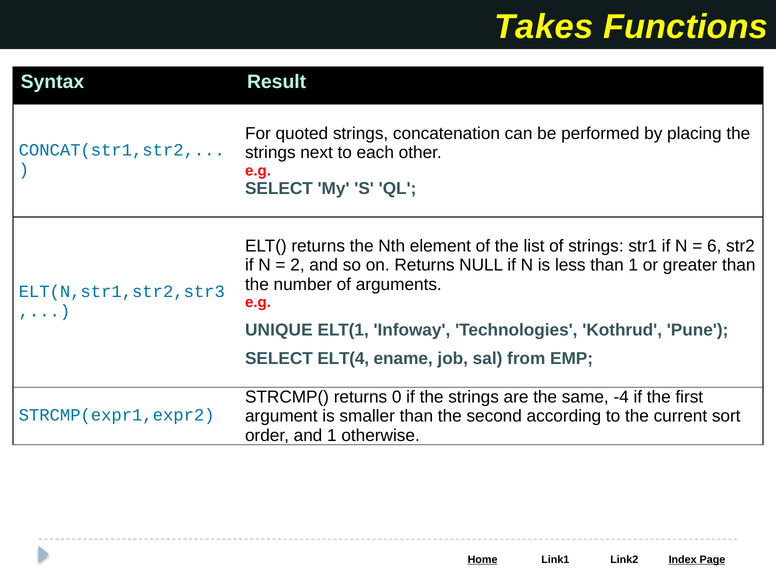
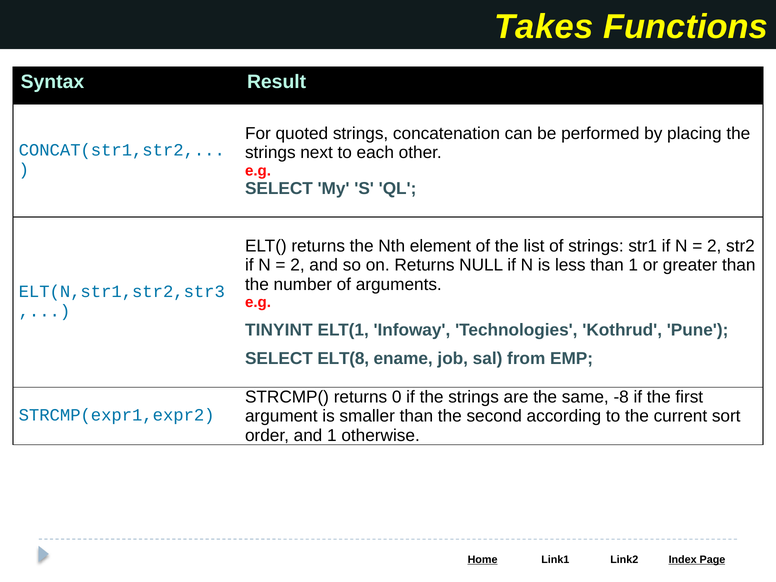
6: 6 -> 2 (714, 246)
UNIQUE: UNIQUE -> TINYINT (279, 330)
ELT(4: ELT(4 -> ELT(8 (343, 359)
-4: -4 -> -8 (621, 397)
